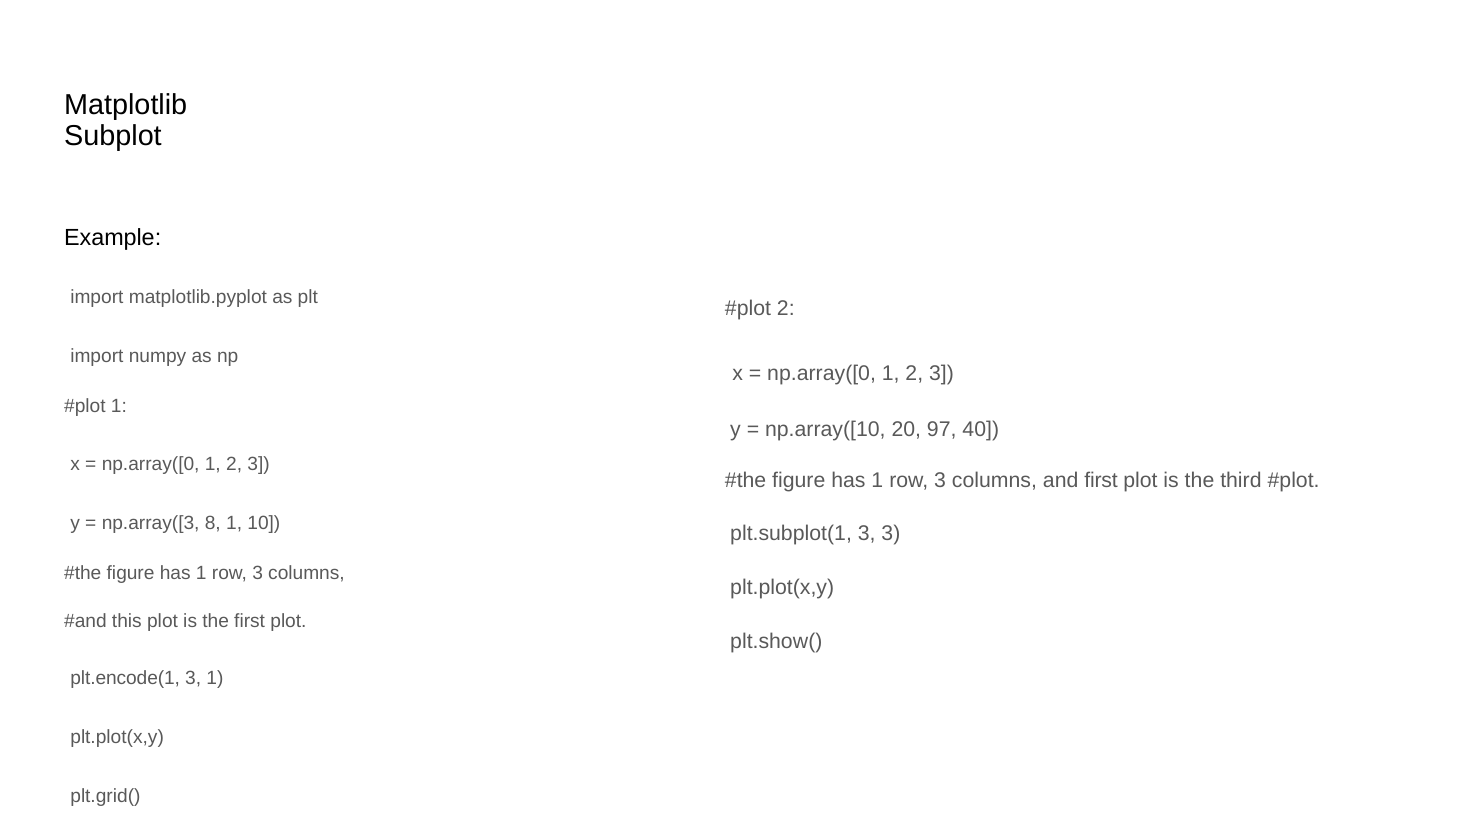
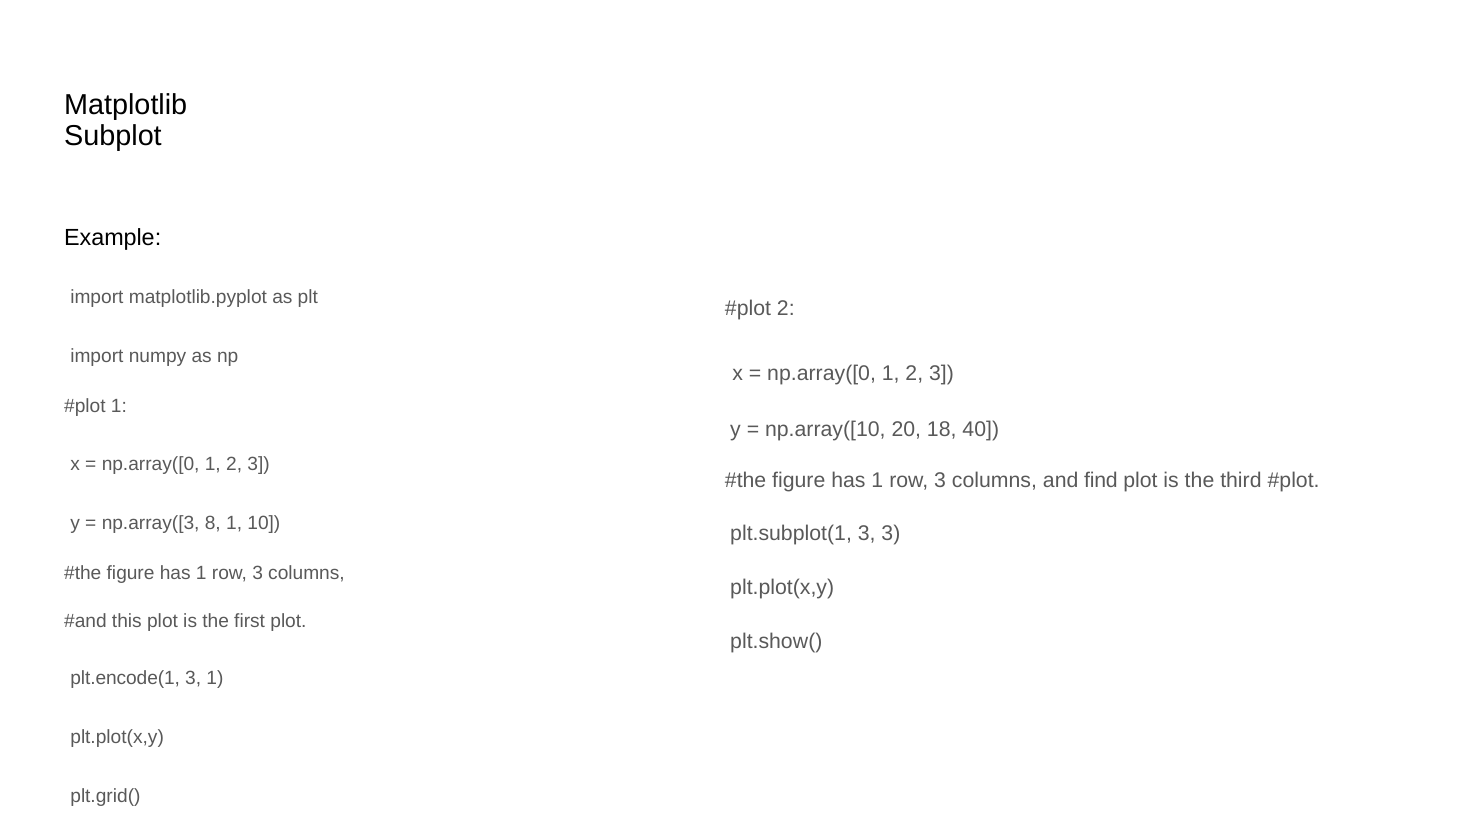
97: 97 -> 18 (942, 429)
and first: first -> find (1101, 481)
